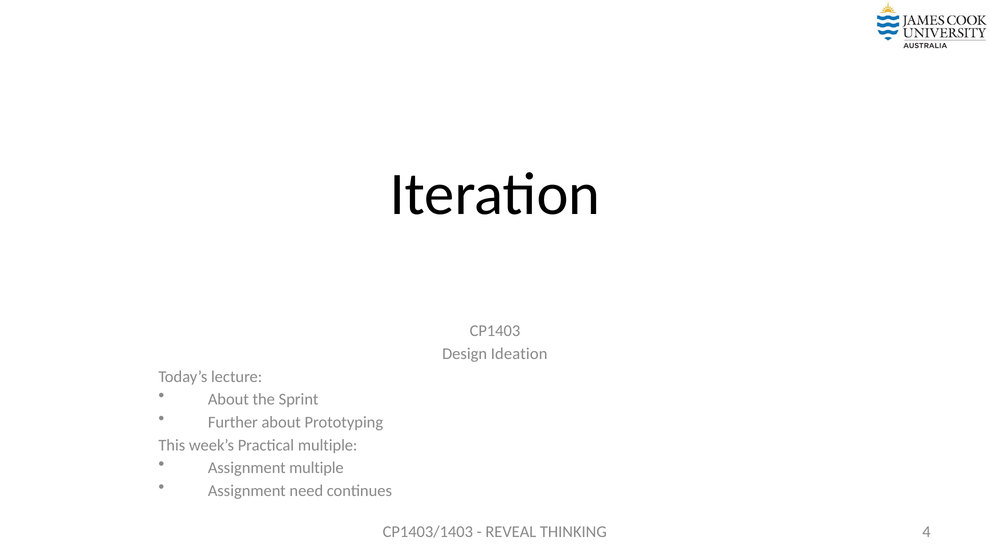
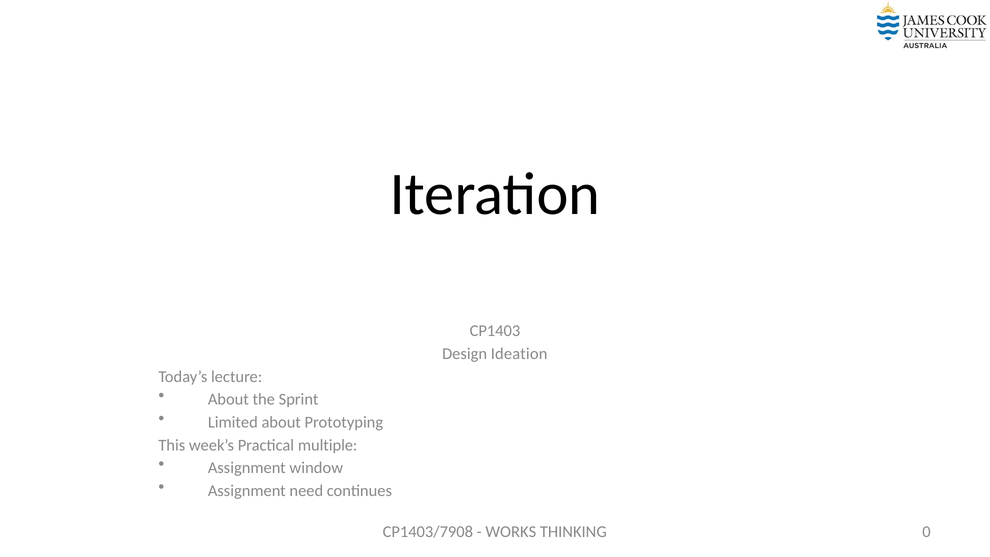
Further: Further -> Limited (233, 422)
Assignment multiple: multiple -> window (316, 468)
CP1403/1403: CP1403/1403 -> CP1403/7908 (428, 532)
REVEAL: REVEAL -> WORKS (511, 532)
4: 4 -> 0 (927, 532)
